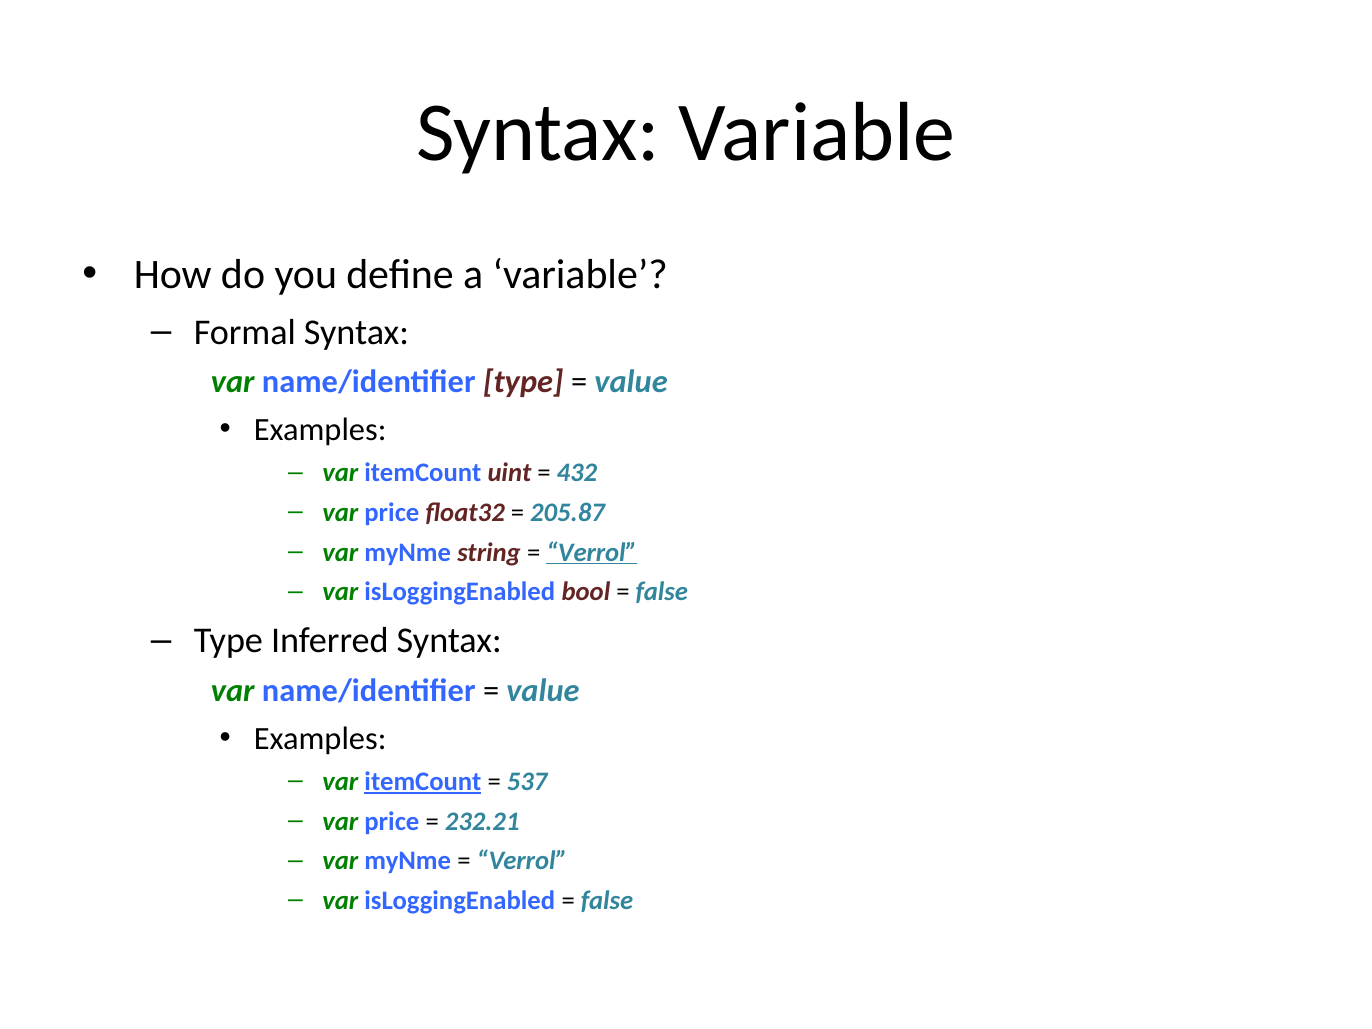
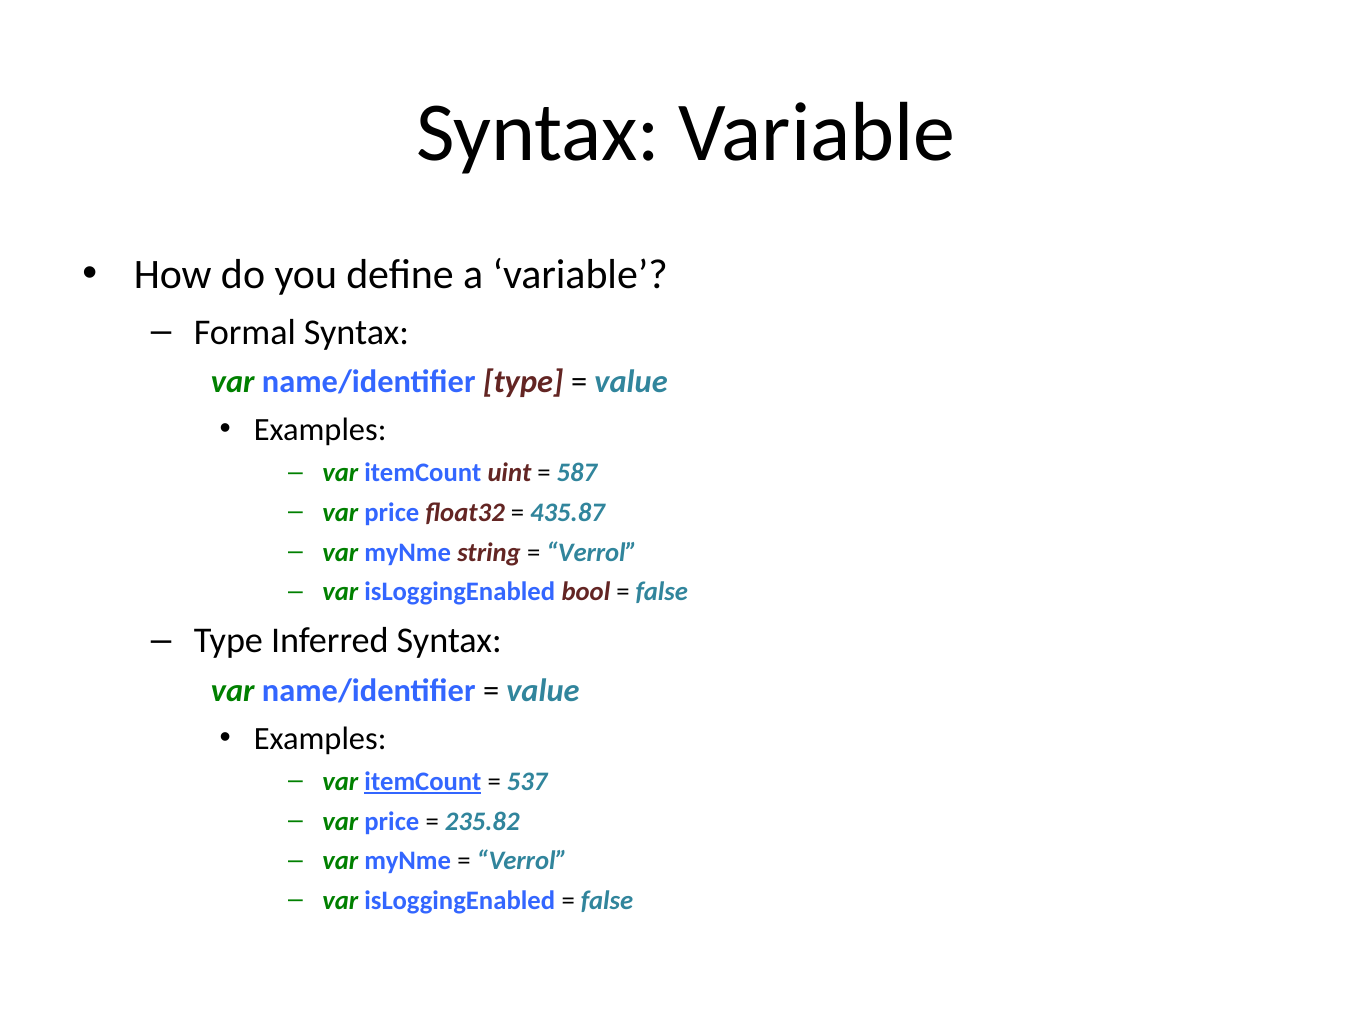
432: 432 -> 587 (577, 473)
205.87: 205.87 -> 435.87 (567, 513)
Verrol underline: present -> none (592, 552)
232.21: 232.21 -> 235.82 (482, 821)
